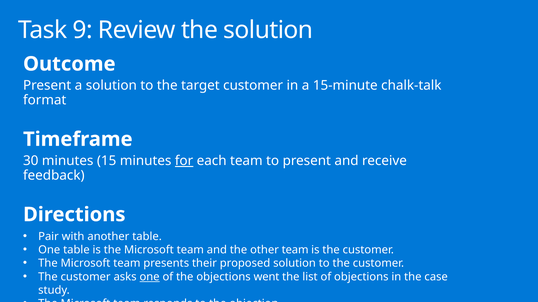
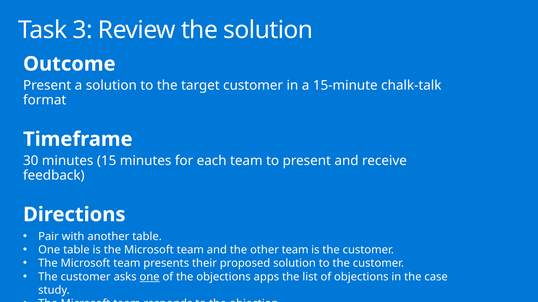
9: 9 -> 3 (83, 30)
for underline: present -> none (184, 161)
went: went -> apps (266, 277)
